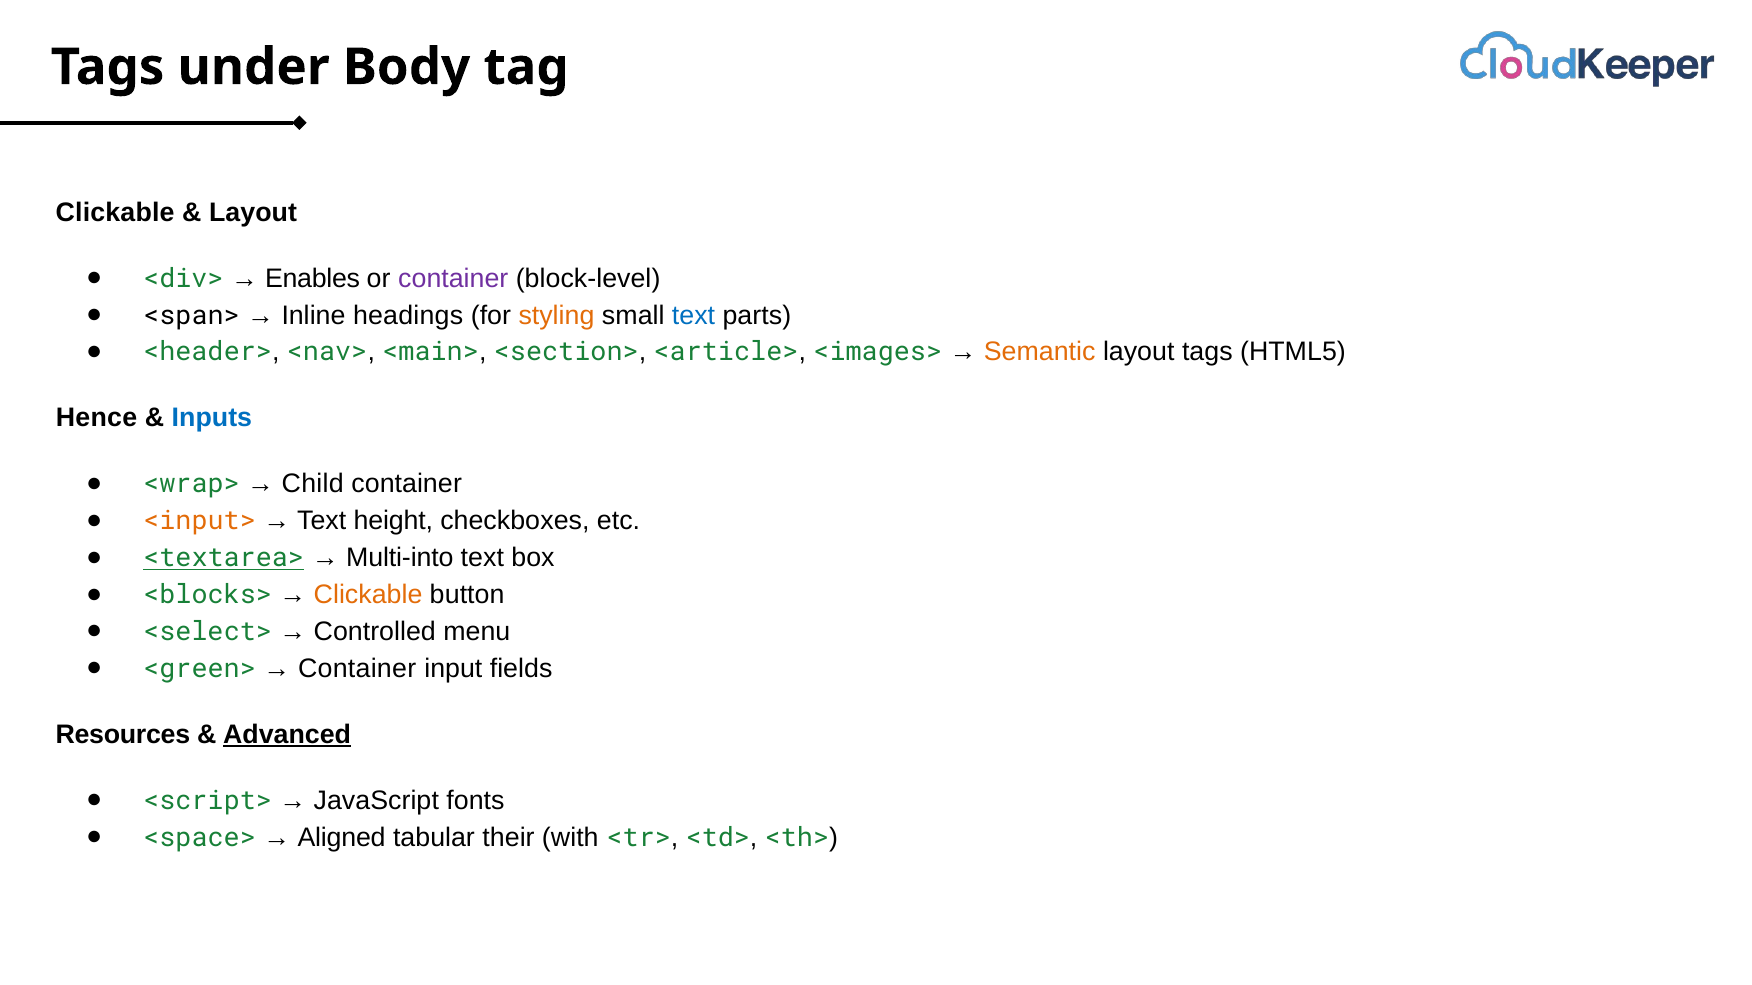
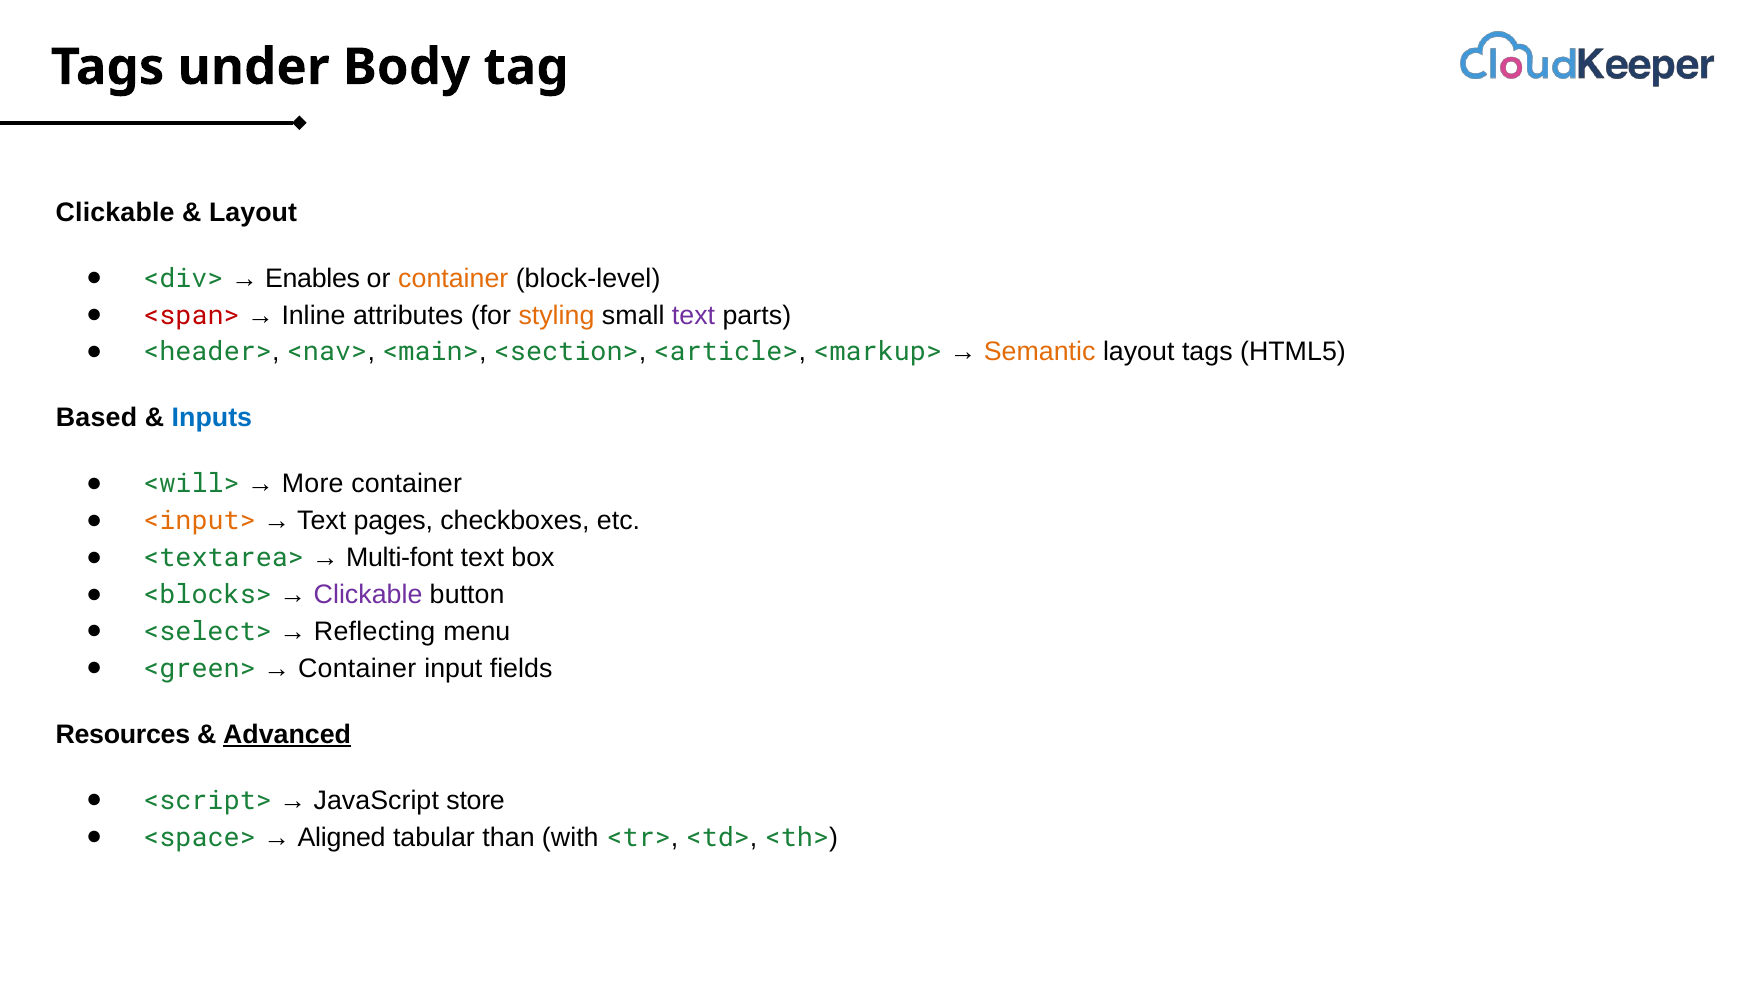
container colour: purple -> orange (453, 278)
<span> colour: black -> red (192, 315)
headings: headings -> attributes (408, 315)
text colour: blue -> purple (694, 315)
<images>: <images> -> <markup> (878, 352)
Hence: Hence -> Based (97, 418)
<wrap>: <wrap> -> <will> (192, 484)
Child: Child -> More (313, 484)
height: height -> pages (393, 521)
<textarea> underline: present -> none (224, 558)
Multi-into: Multi-into -> Multi-font (400, 558)
Clickable colour: orange -> purple (368, 595)
Controlled: Controlled -> Reflecting (375, 632)
fonts: fonts -> store (476, 801)
their: their -> than (509, 838)
